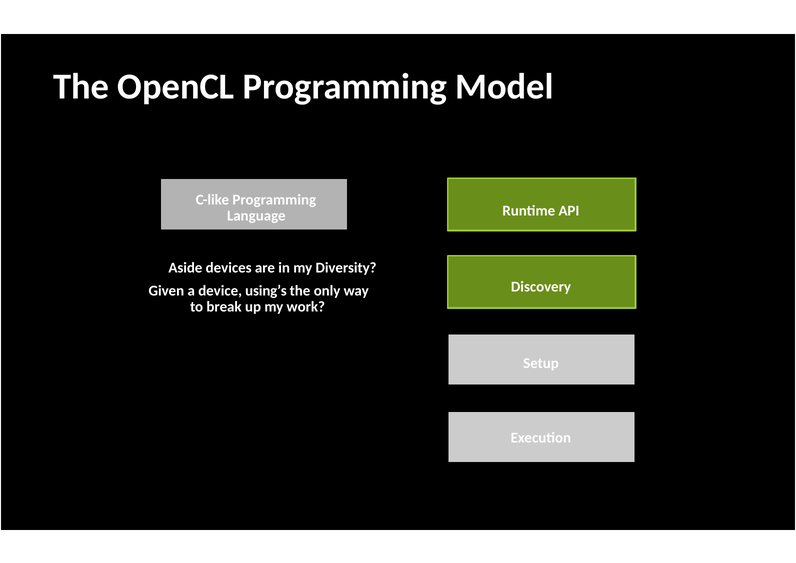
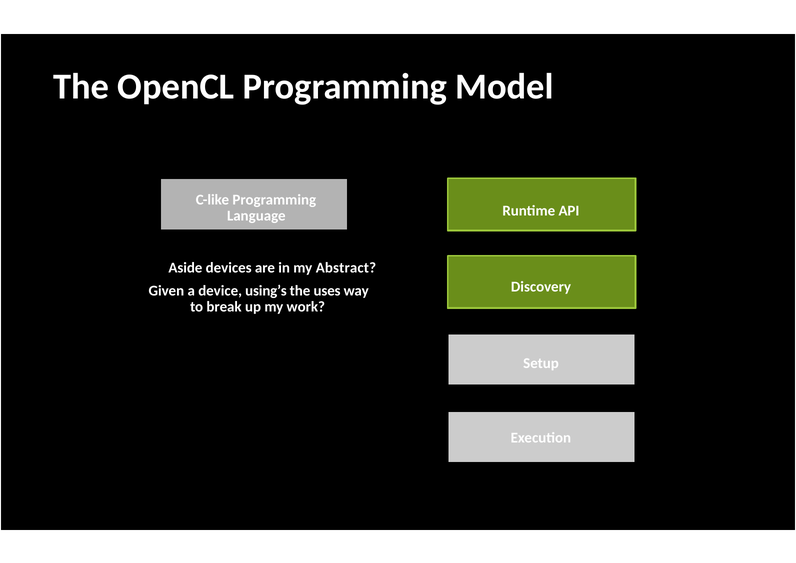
Diversity: Diversity -> Abstract (346, 268)
only: only -> uses (327, 291)
